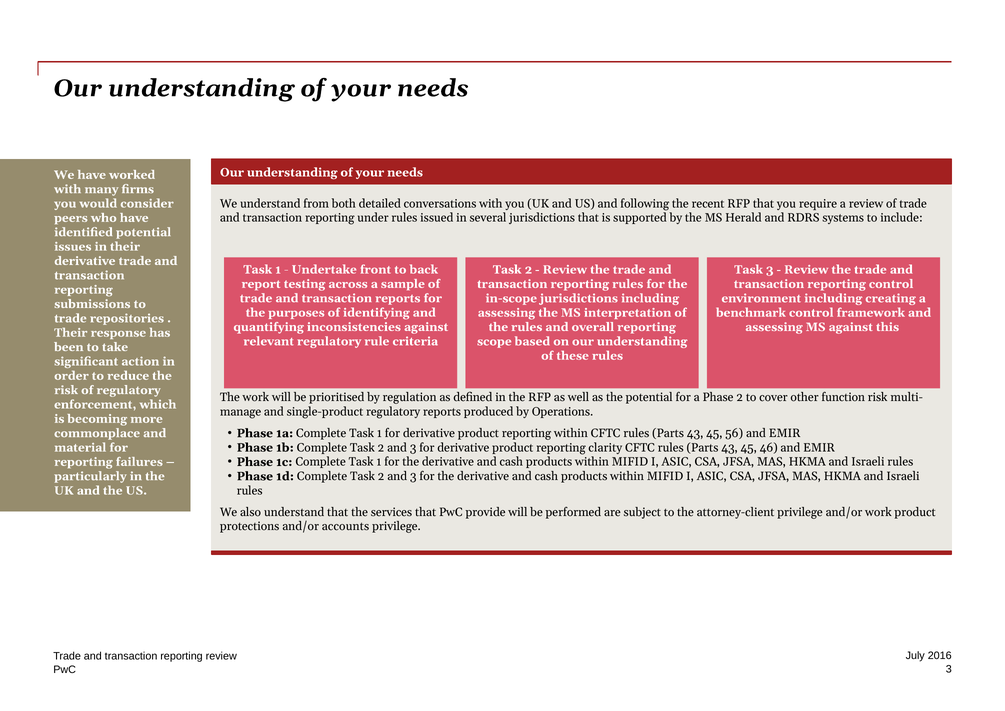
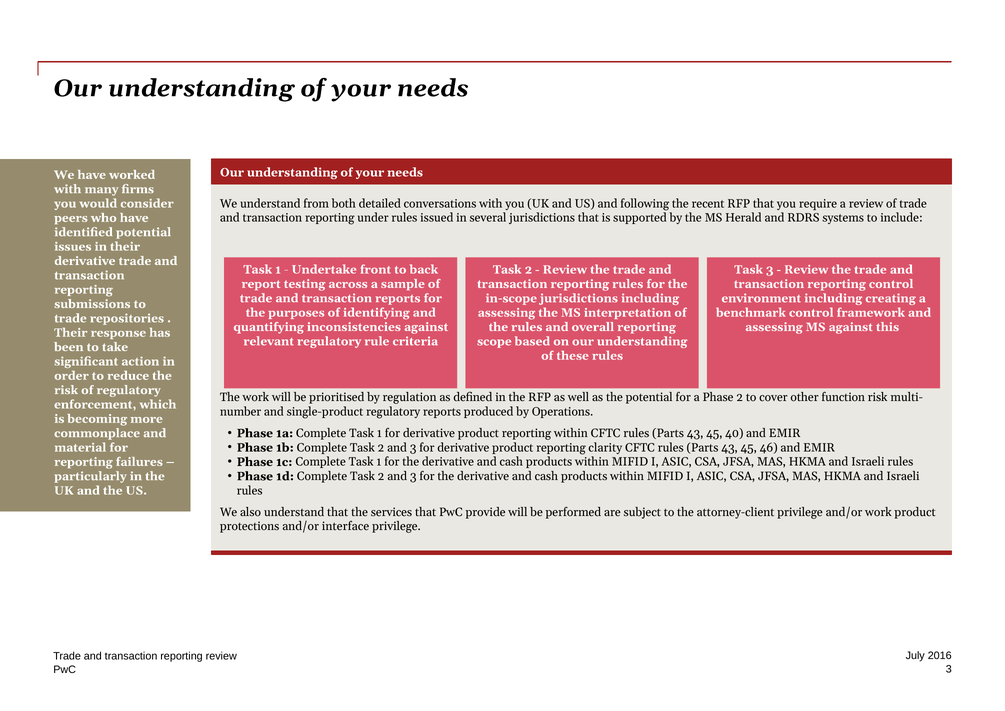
manage: manage -> number (241, 412)
56: 56 -> 40 (734, 433)
accounts: accounts -> interface (346, 526)
